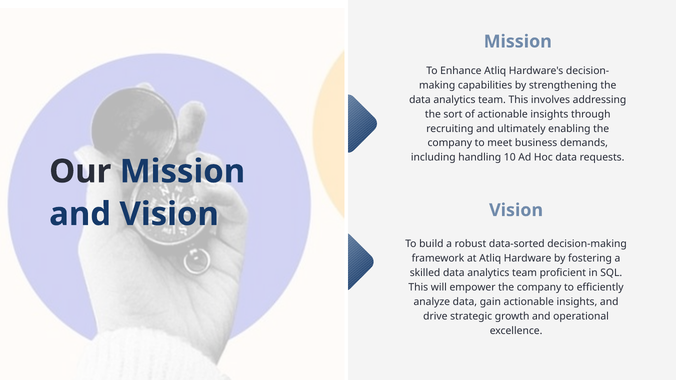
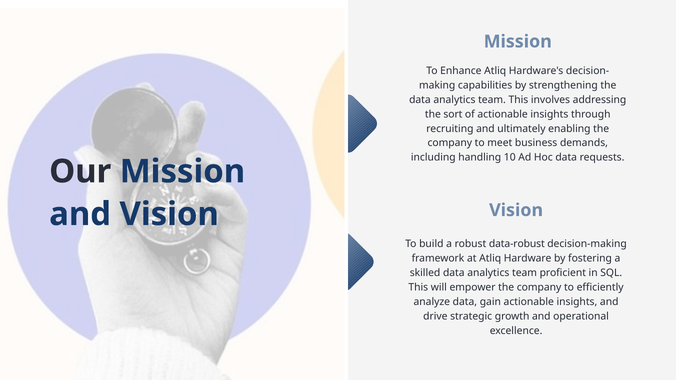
data-sorted: data-sorted -> data-robust (517, 244)
